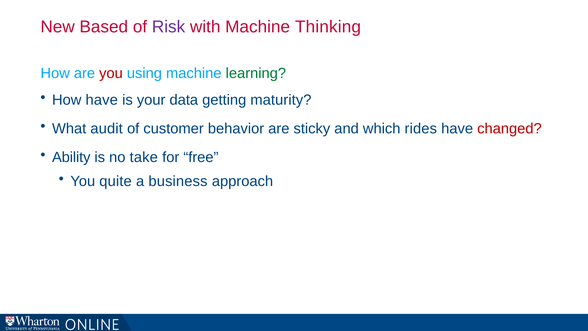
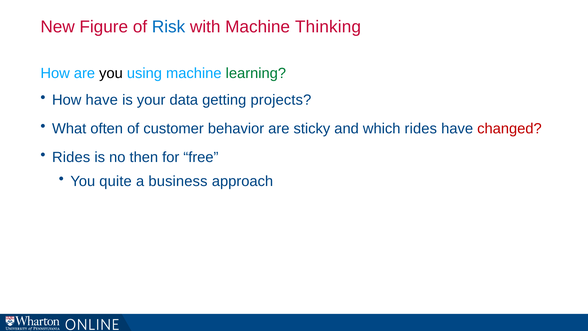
Based: Based -> Figure (104, 27)
Risk colour: purple -> blue (169, 27)
you colour: red -> black (111, 73)
maturity: maturity -> projects (281, 100)
audit: audit -> often (107, 129)
Ability: Ability -> Rides (71, 157)
take: take -> then (144, 157)
